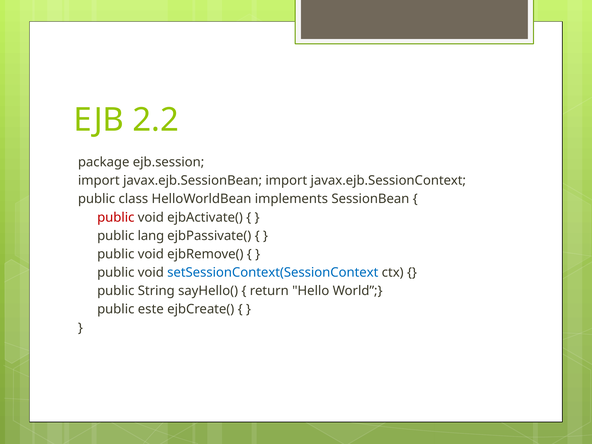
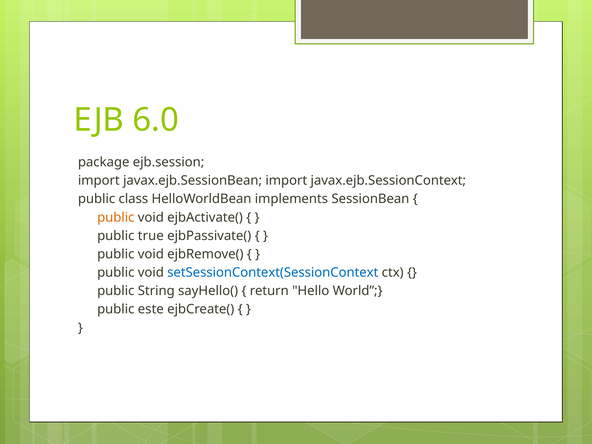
2.2: 2.2 -> 6.0 (156, 120)
public colour: red -> orange (116, 217)
lang: lang -> true (151, 236)
